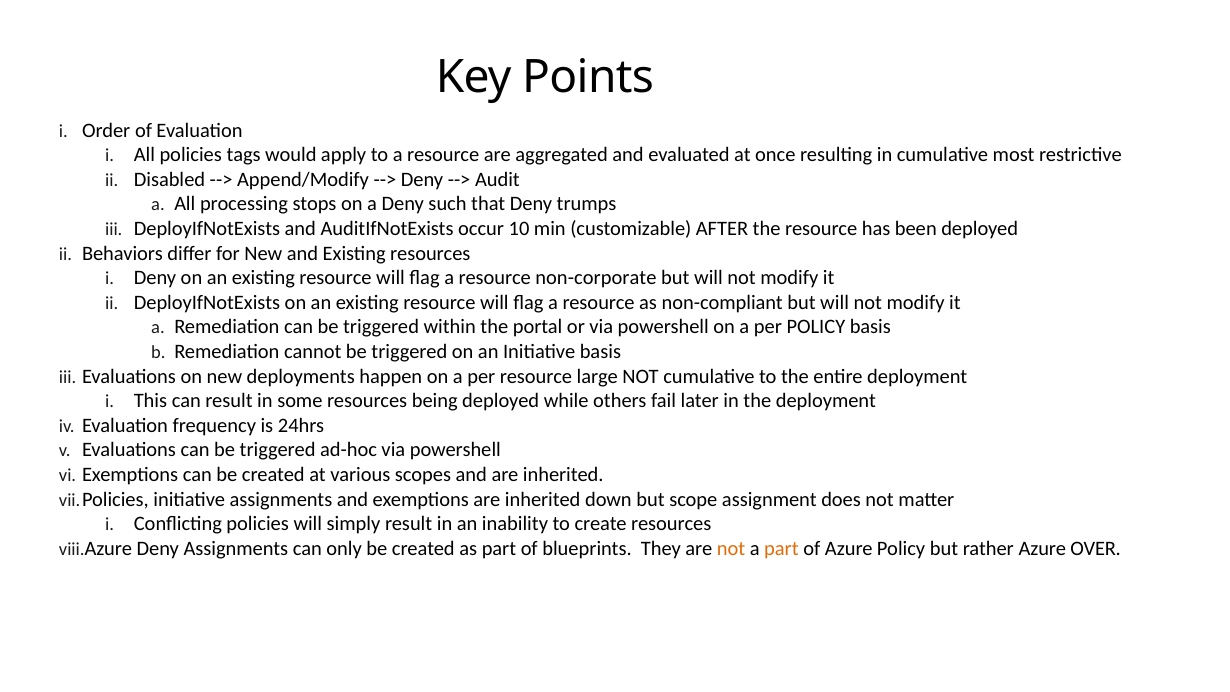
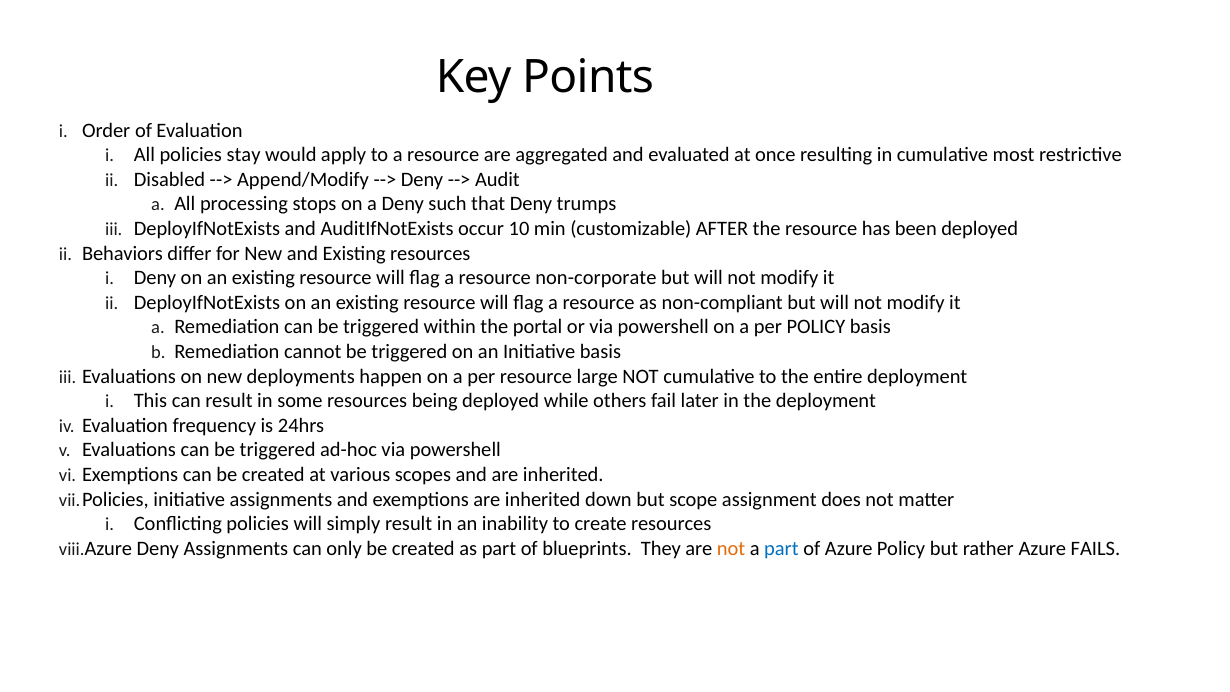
tags: tags -> stay (244, 155)
part colour: orange -> blue (781, 548)
OVER: OVER -> FAILS (1095, 548)
